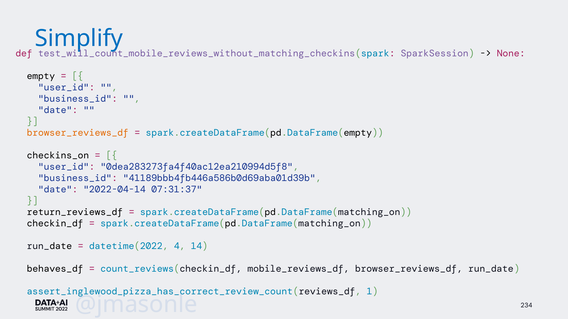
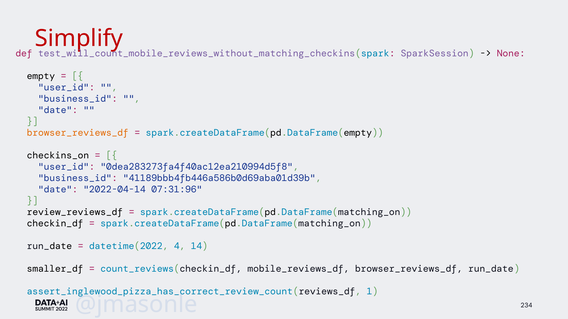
Simplify colour: blue -> red (79, 38)
07:31:37: 07:31:37 -> 07:31:96 (177, 190)
return_reviews_df: return_reviews_df -> review_reviews_df (75, 212)
behaves_df: behaves_df -> smaller_df (55, 269)
